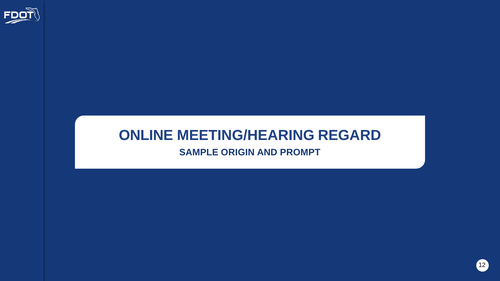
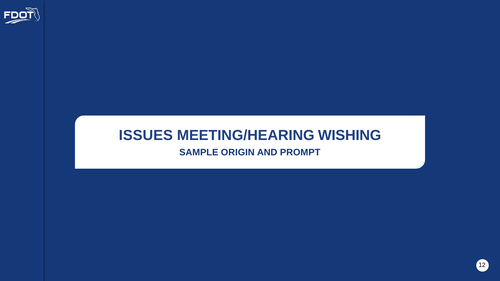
ONLINE: ONLINE -> ISSUES (146, 135)
REGARD: REGARD -> WISHING (350, 135)
